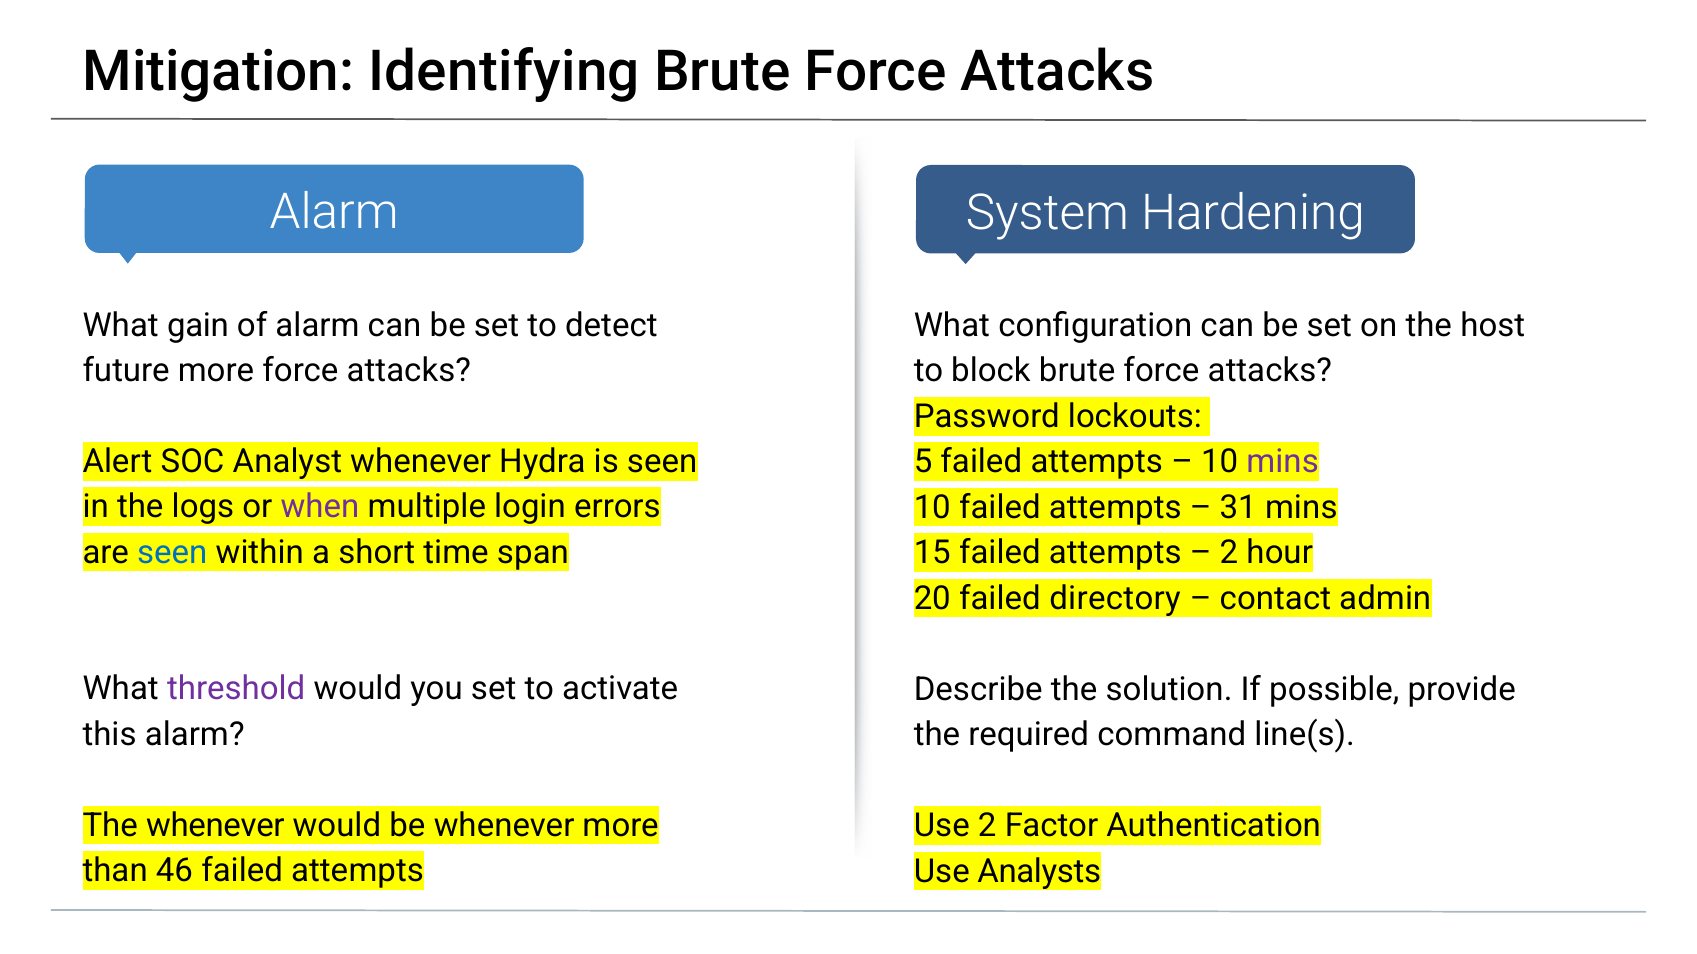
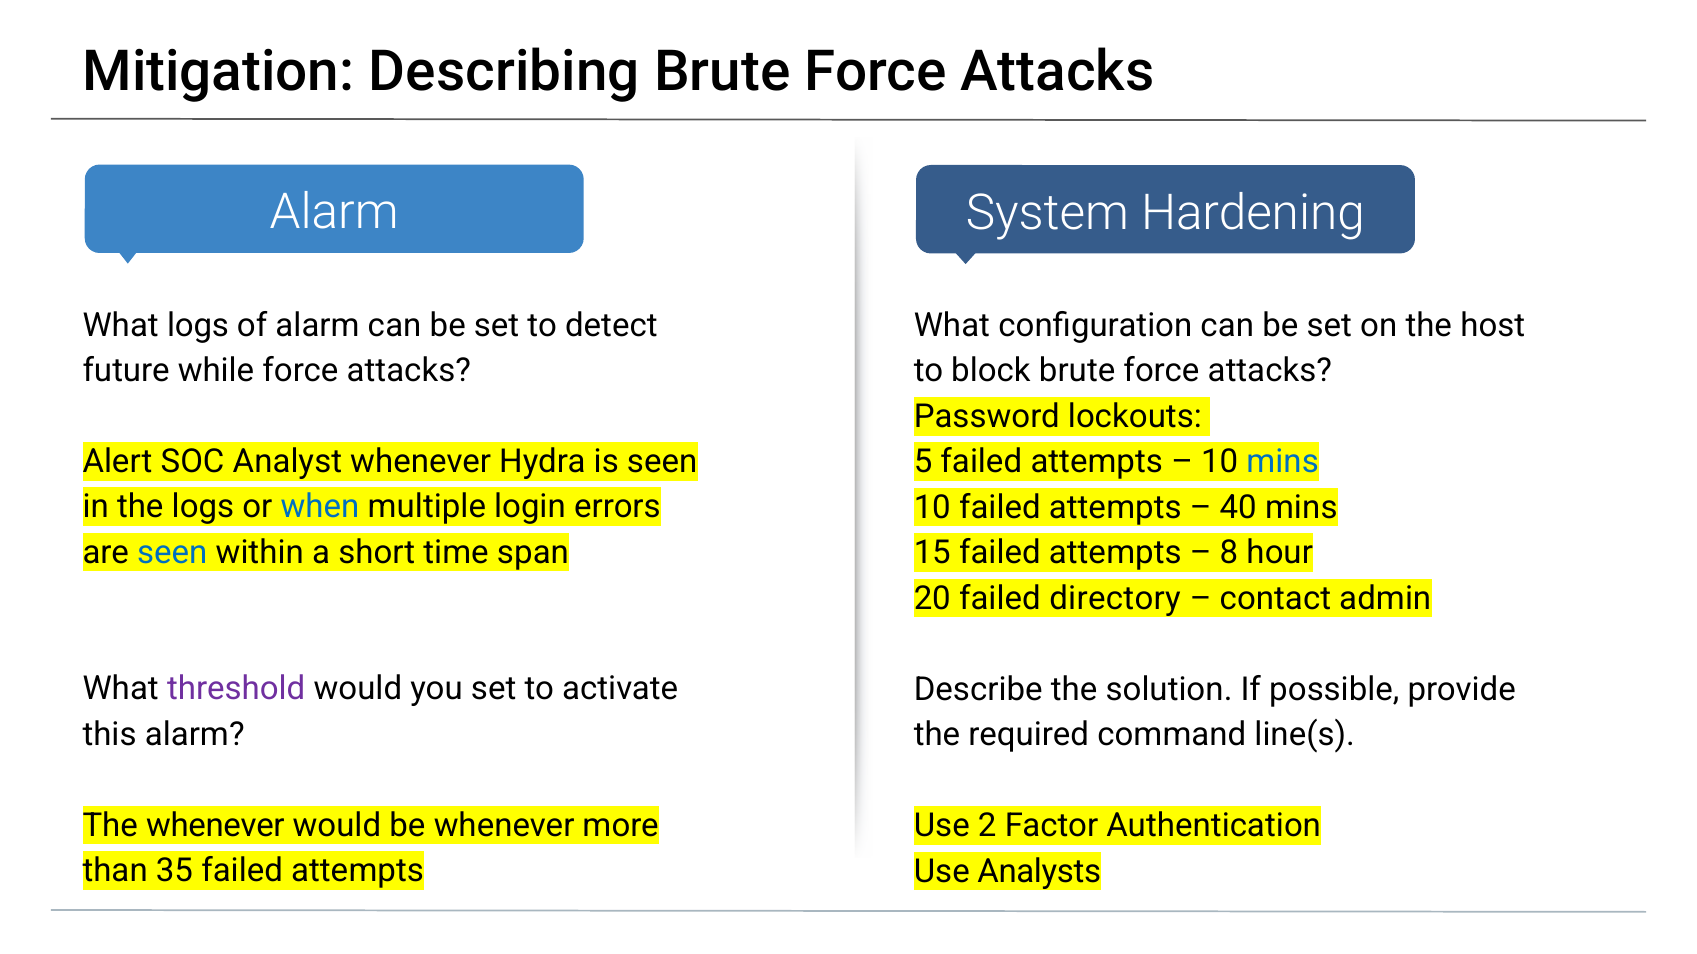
Identifying: Identifying -> Describing (504, 72)
What gain: gain -> logs (198, 325)
future more: more -> while (216, 371)
mins colour: purple -> blue (1283, 462)
when colour: purple -> blue (320, 507)
31: 31 -> 40 (1238, 508)
2: 2 -> 8 (1229, 553)
46: 46 -> 35 (174, 871)
